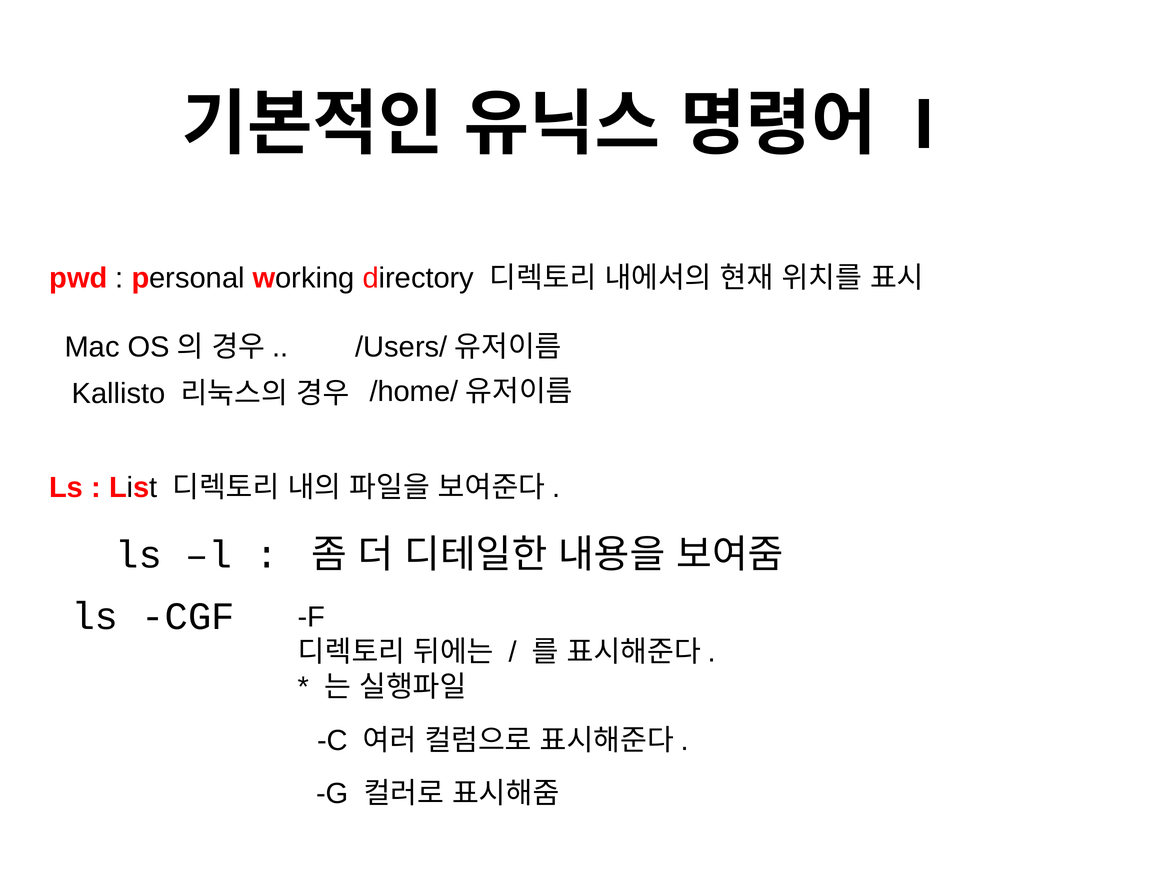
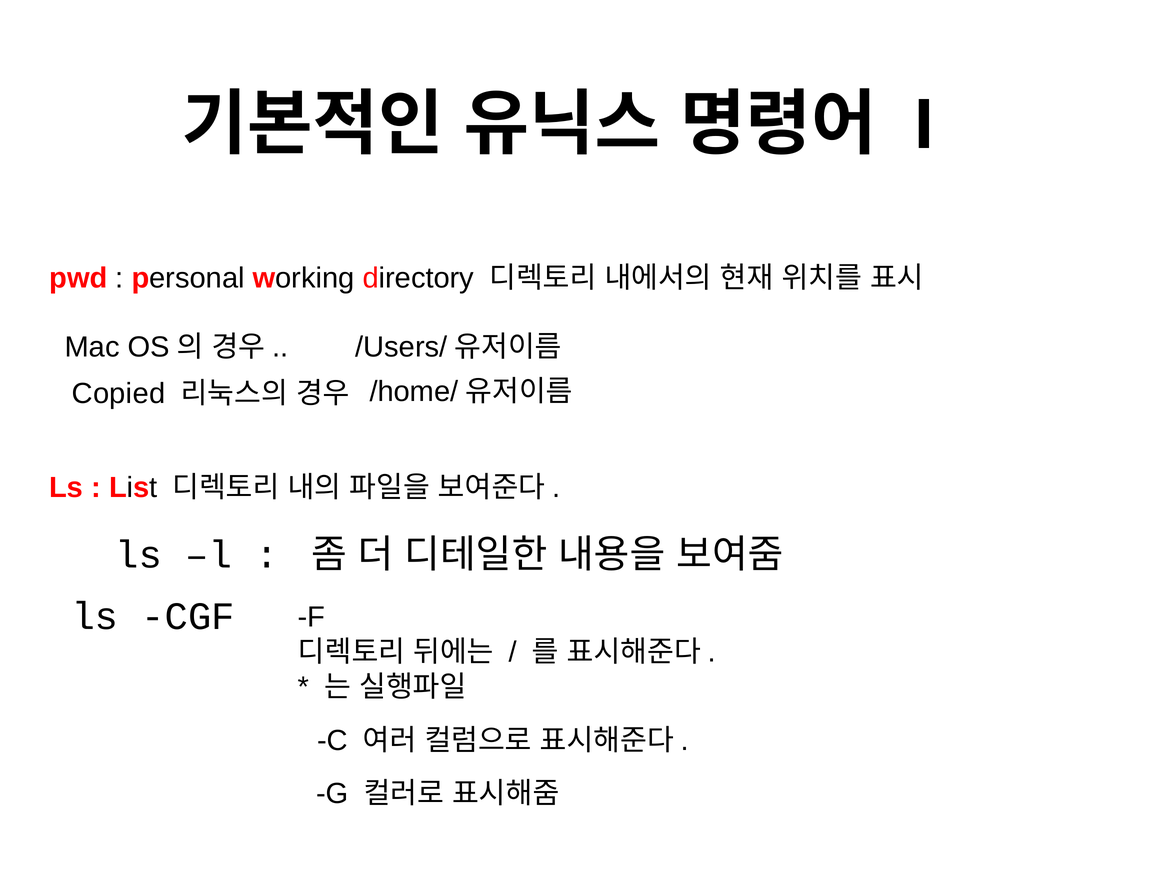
Kallisto: Kallisto -> Copied (118, 394)
